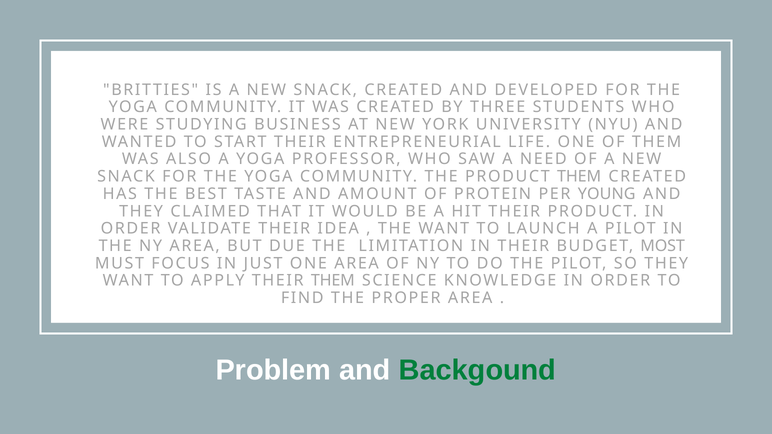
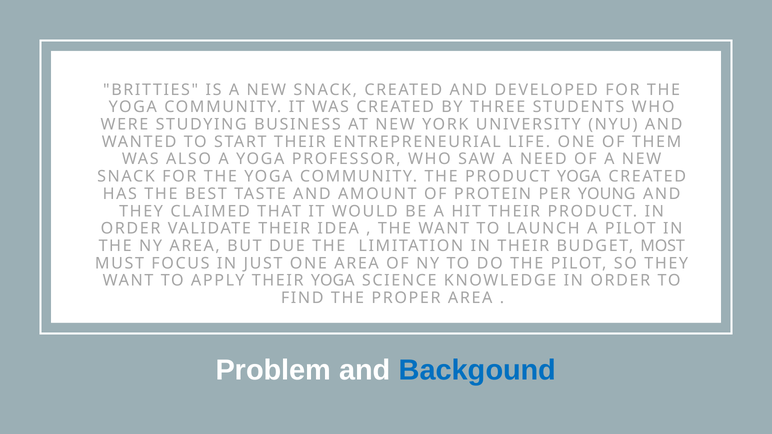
PRODUCT THEM: THEM -> YOGA (579, 177)
THEIR THEM: THEM -> YOGA (333, 281)
Backgound colour: green -> blue (477, 371)
